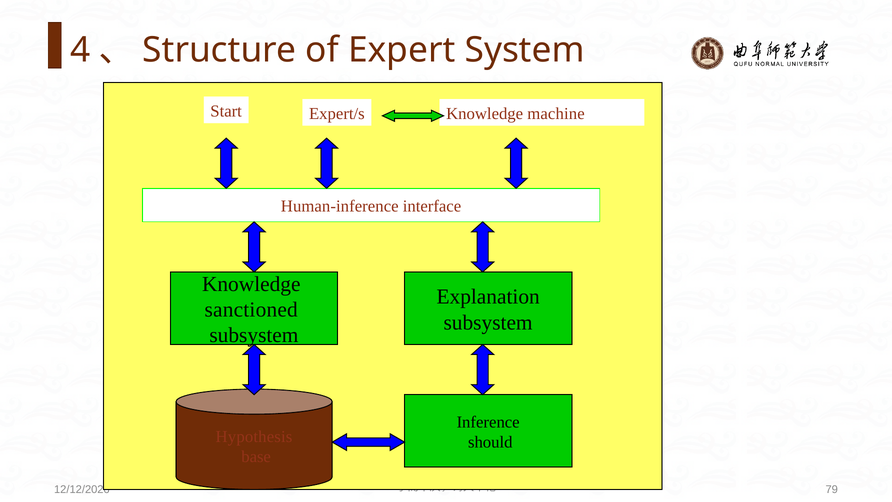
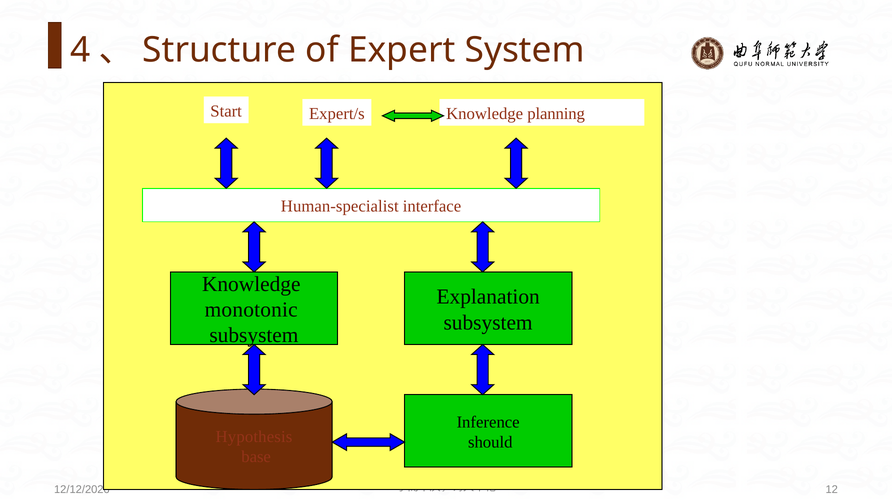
machine: machine -> planning (556, 114)
Human-inference: Human-inference -> Human-specialist (340, 206)
sanctioned: sanctioned -> monotonic (251, 310)
79: 79 -> 12 (832, 489)
